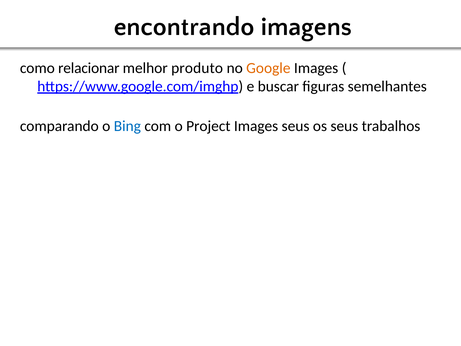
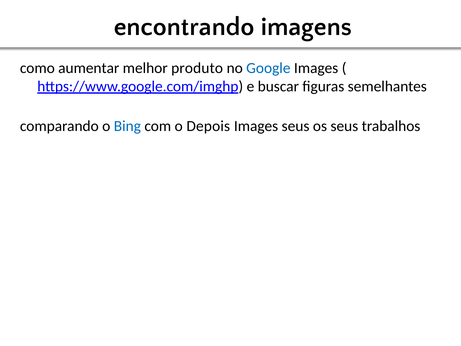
relacionar: relacionar -> aumentar (89, 68)
Google colour: orange -> blue (268, 68)
Project: Project -> Depois (208, 126)
